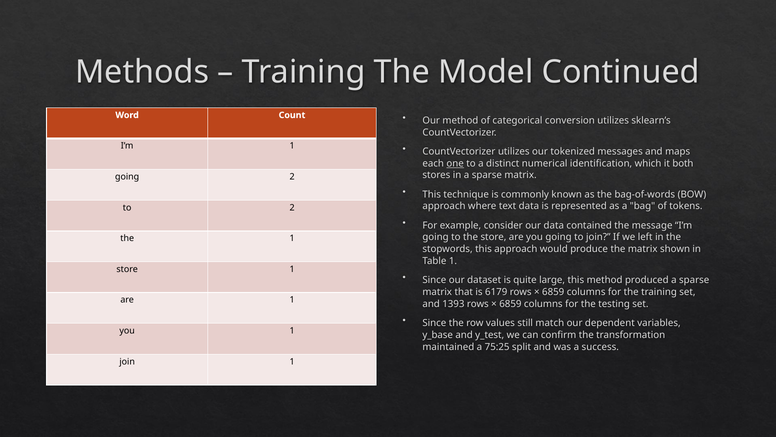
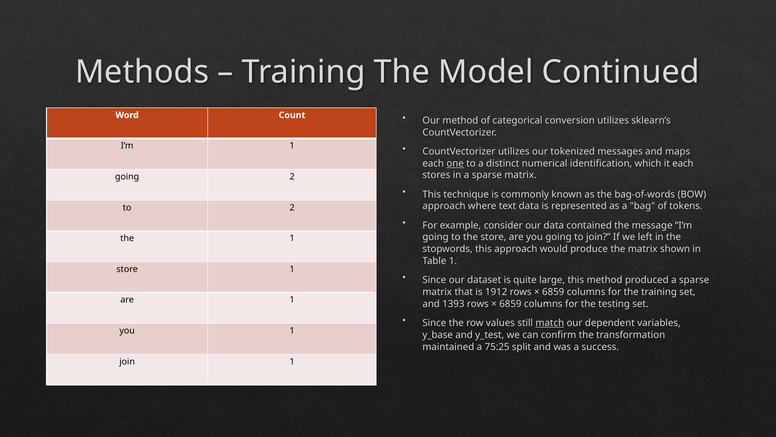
it both: both -> each (683, 163)
6179: 6179 -> 1912 (496, 292)
match underline: none -> present (550, 323)
